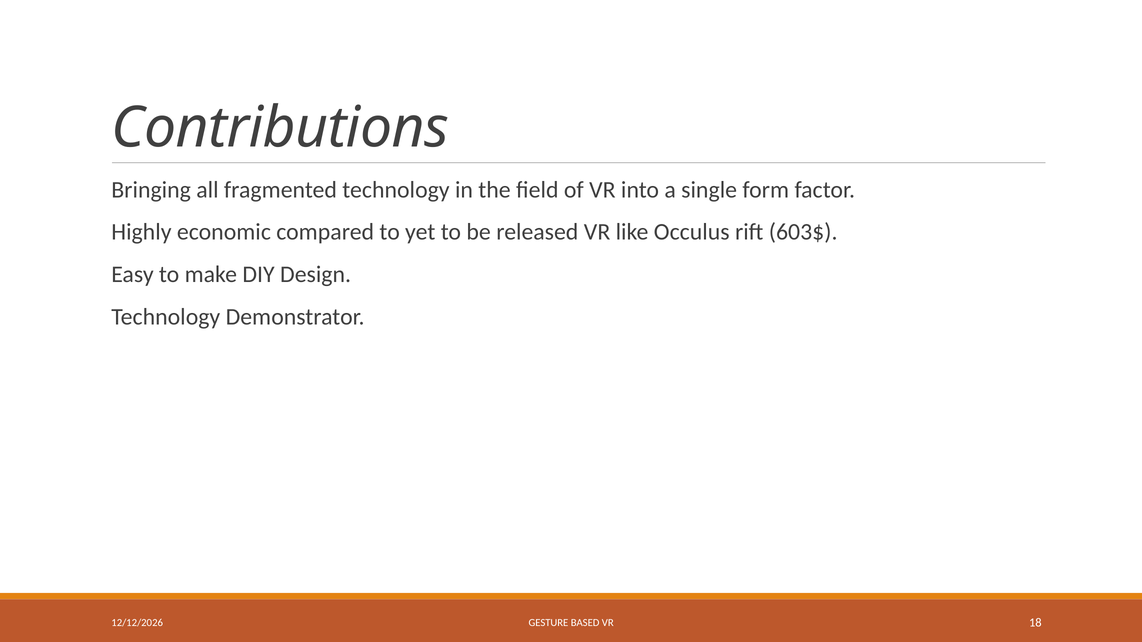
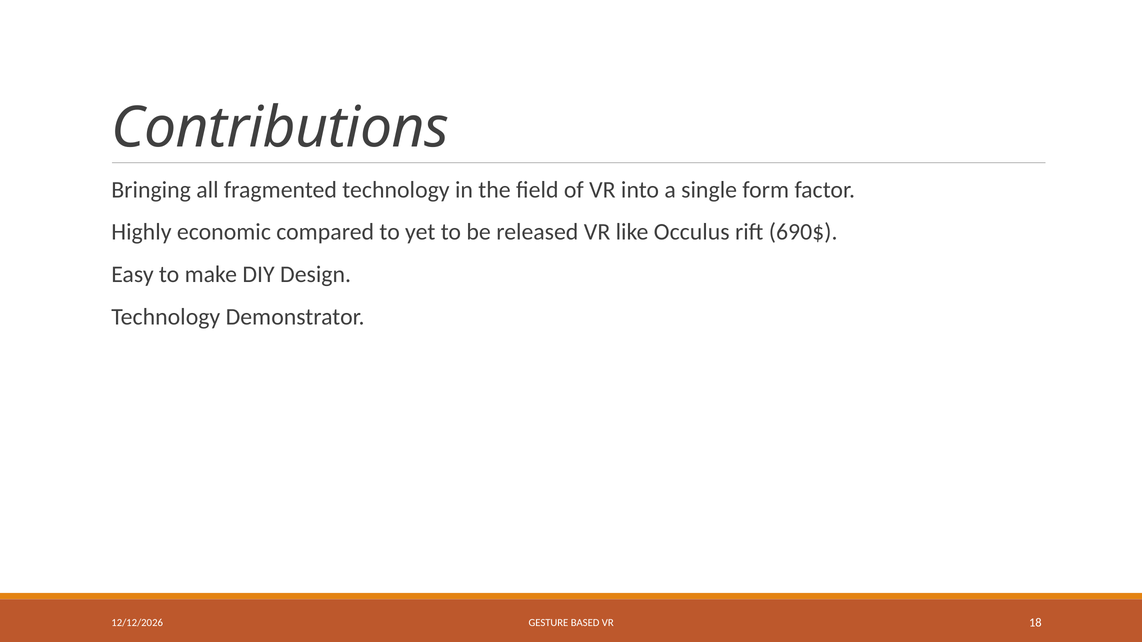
603$: 603$ -> 690$ (803, 232)
